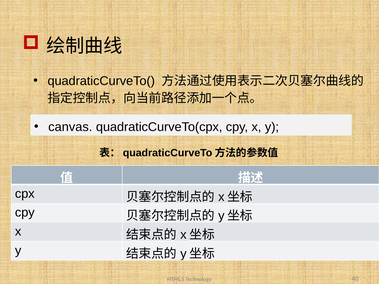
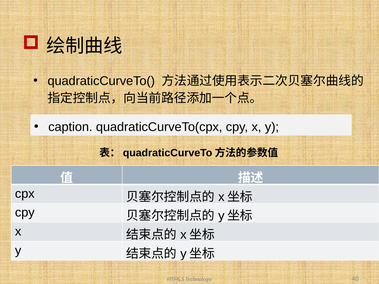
canvas: canvas -> caption (70, 127)
